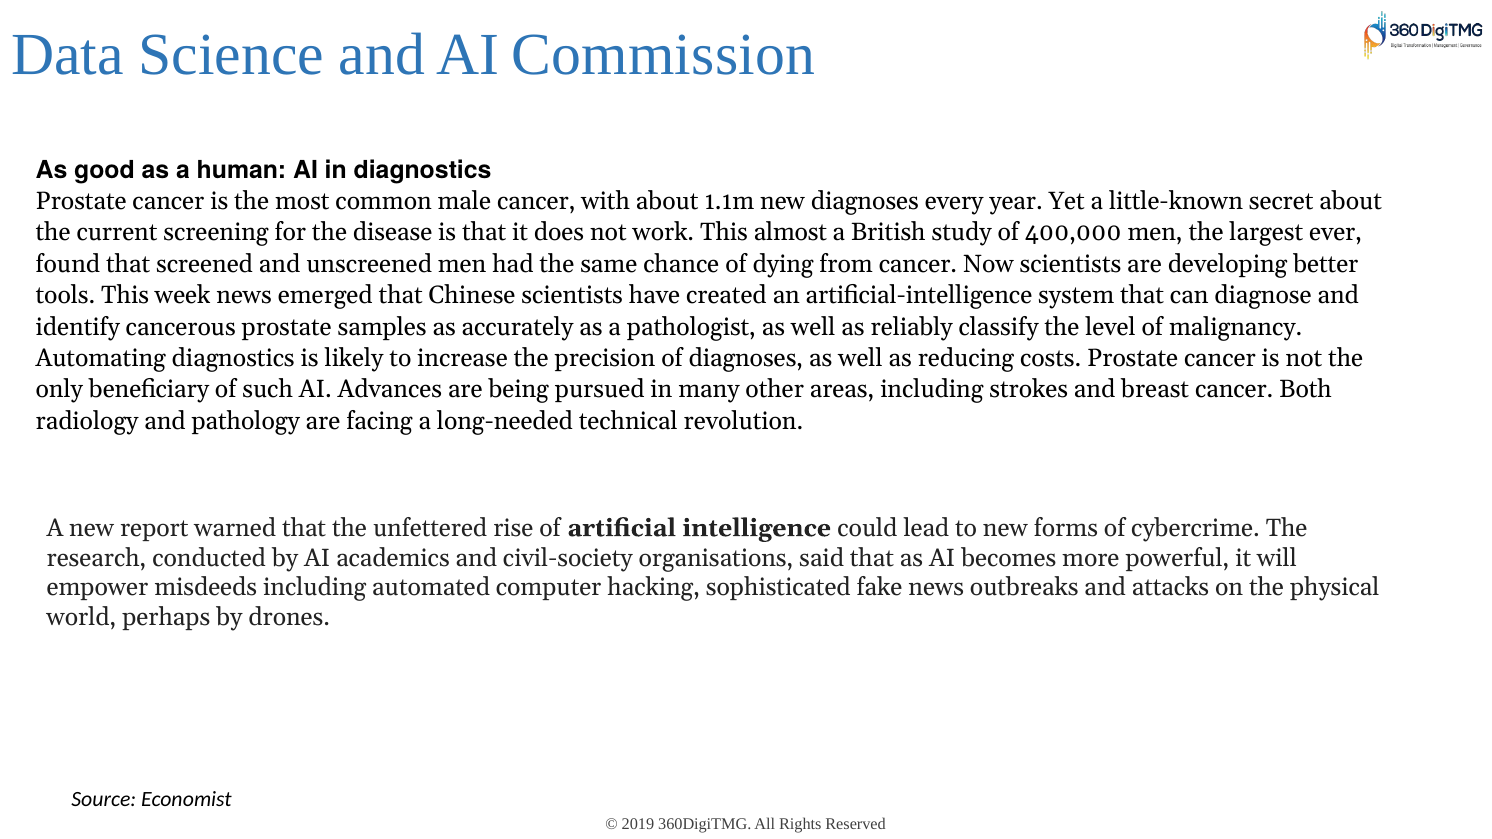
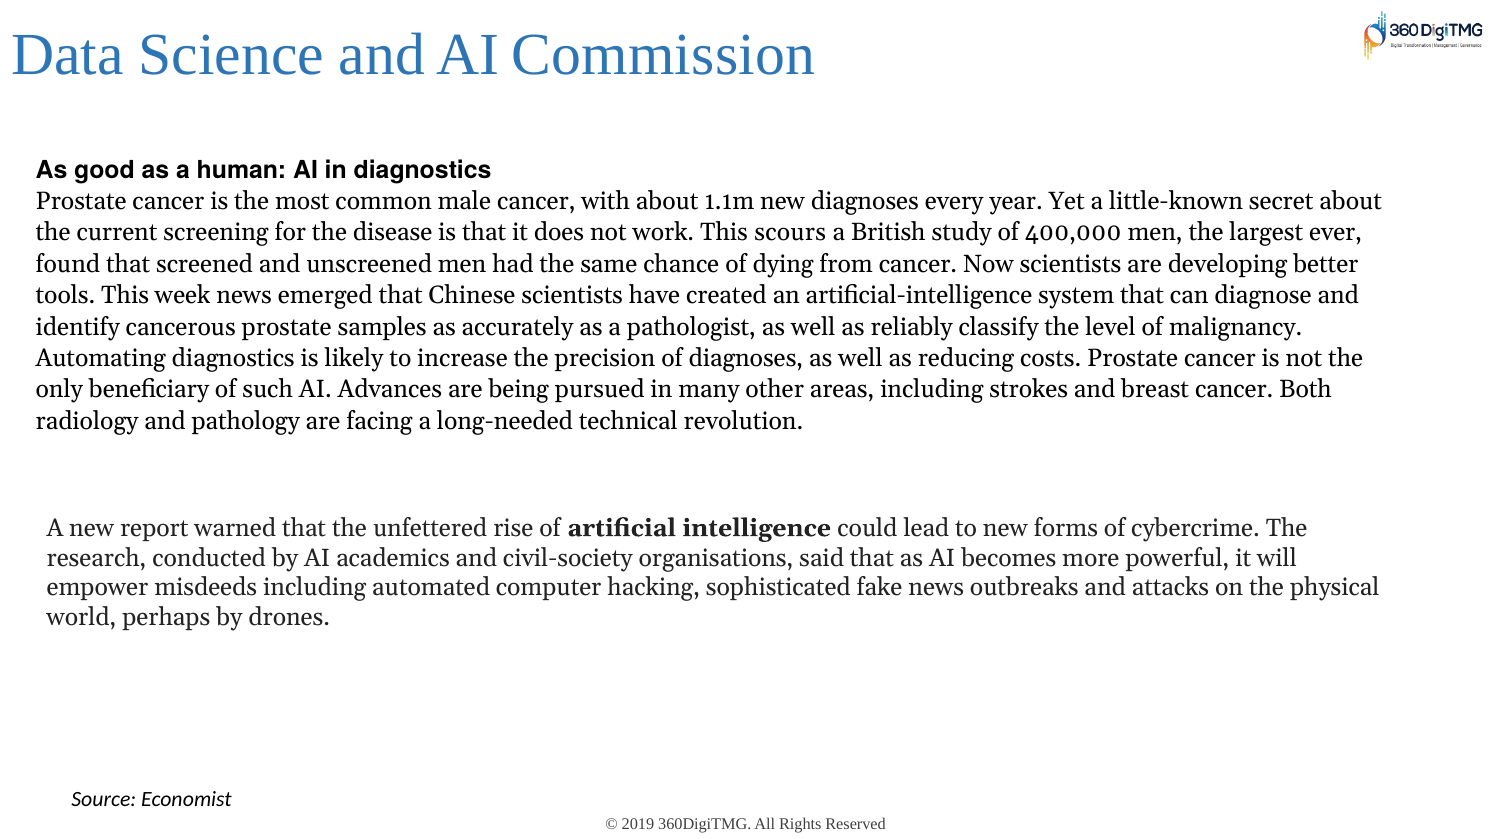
almost: almost -> scours (790, 233)
